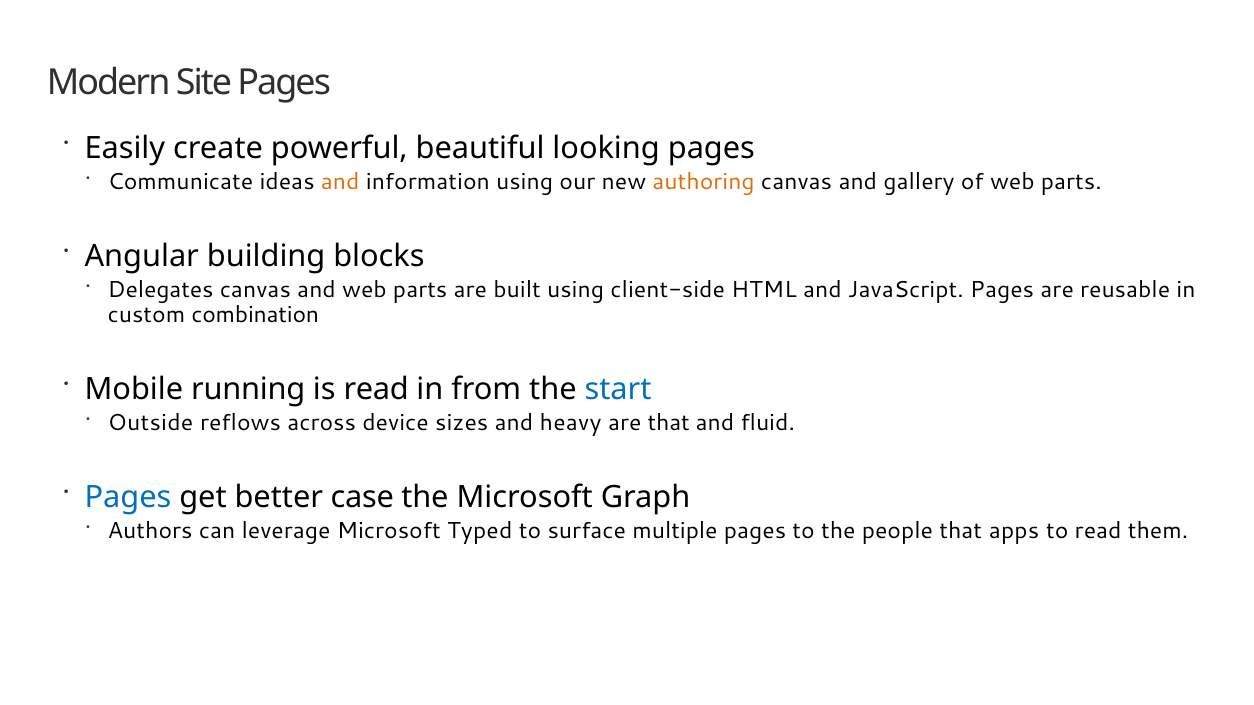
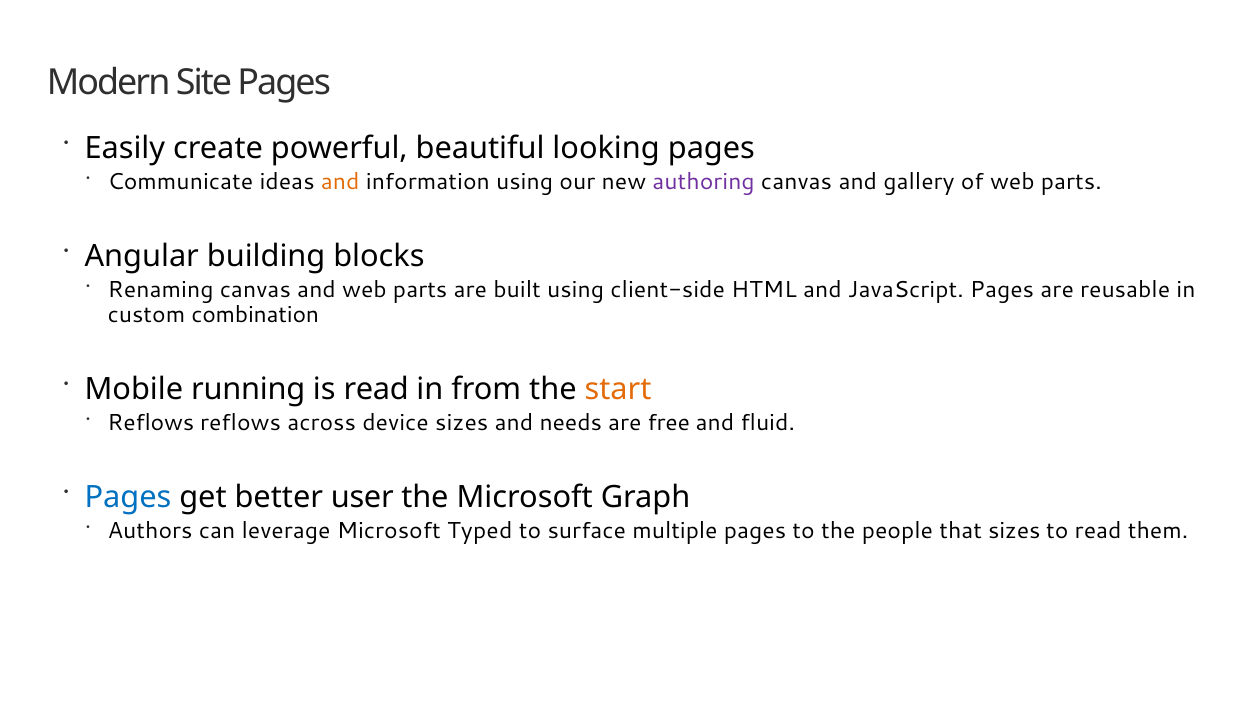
authoring colour: orange -> purple (704, 182)
Delegates: Delegates -> Renaming (161, 290)
start colour: blue -> orange (618, 389)
Outside: Outside -> Reflows (151, 423)
heavy: heavy -> needs (571, 423)
are that: that -> free (669, 423)
case: case -> user (362, 497)
that apps: apps -> sizes (1014, 531)
